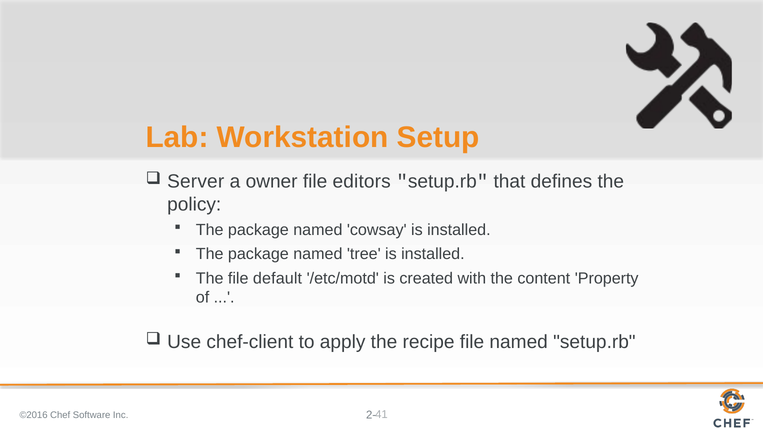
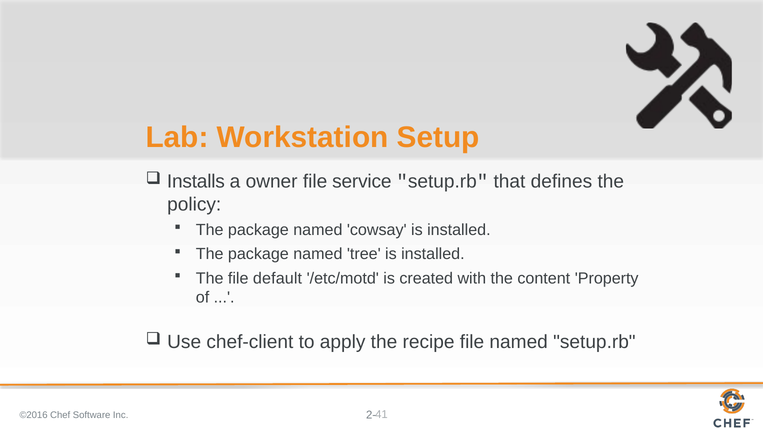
Server: Server -> Installs (196, 182)
editors: editors -> service (362, 182)
